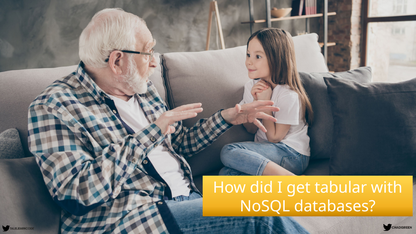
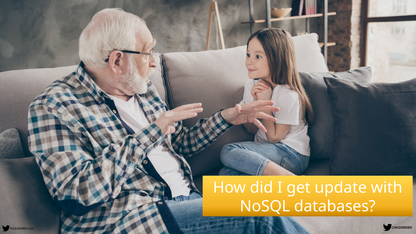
tabular: tabular -> update (341, 188)
